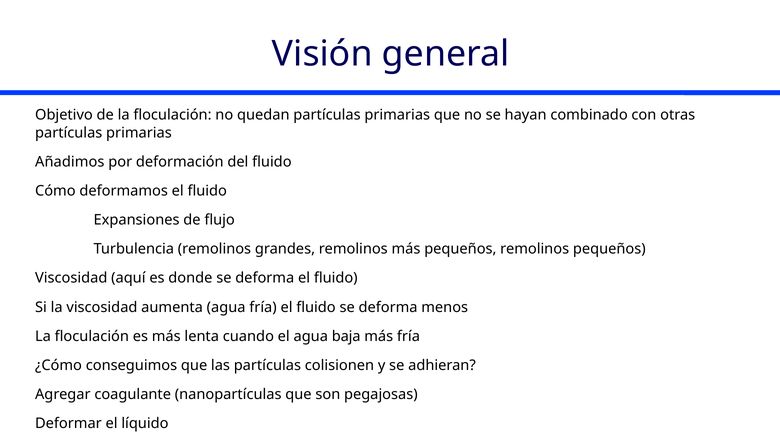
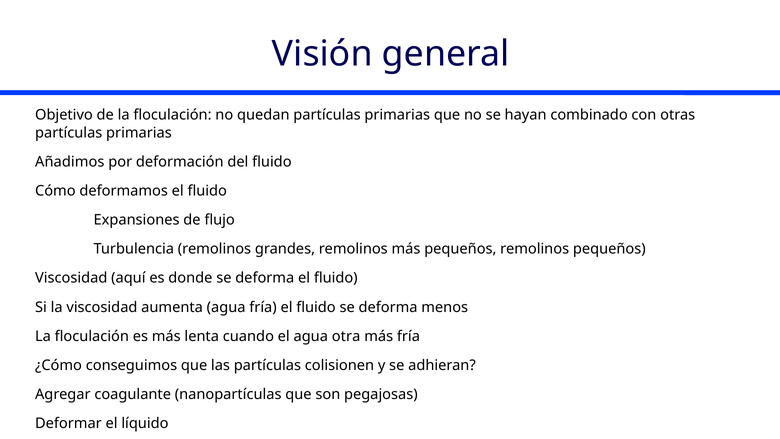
baja: baja -> otra (346, 336)
